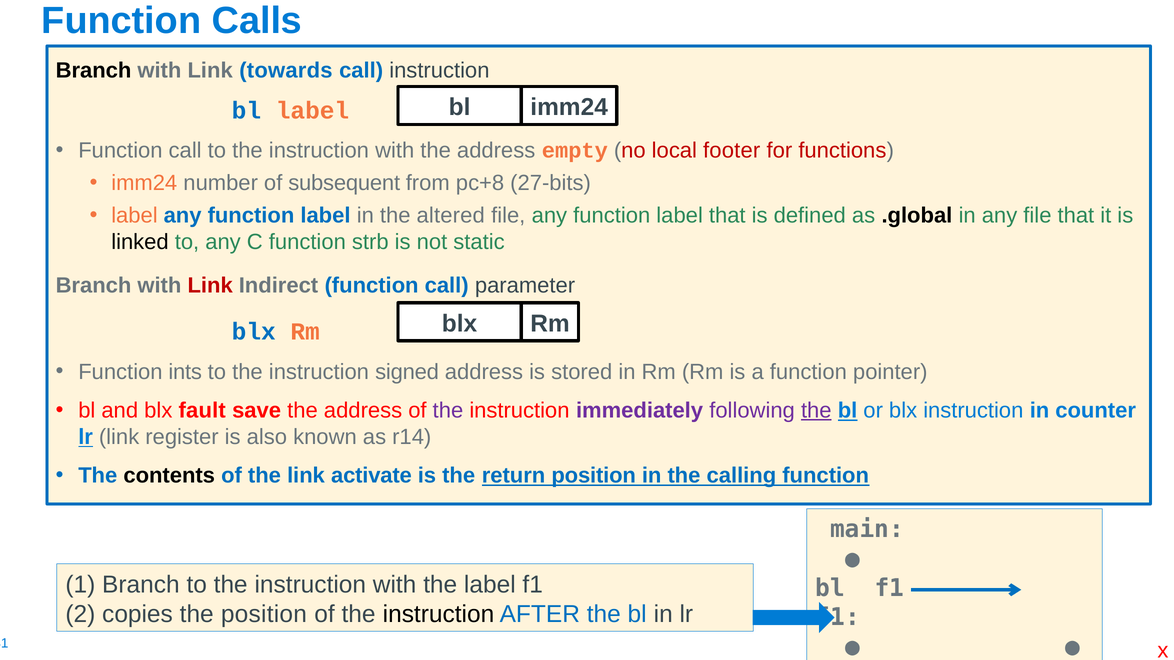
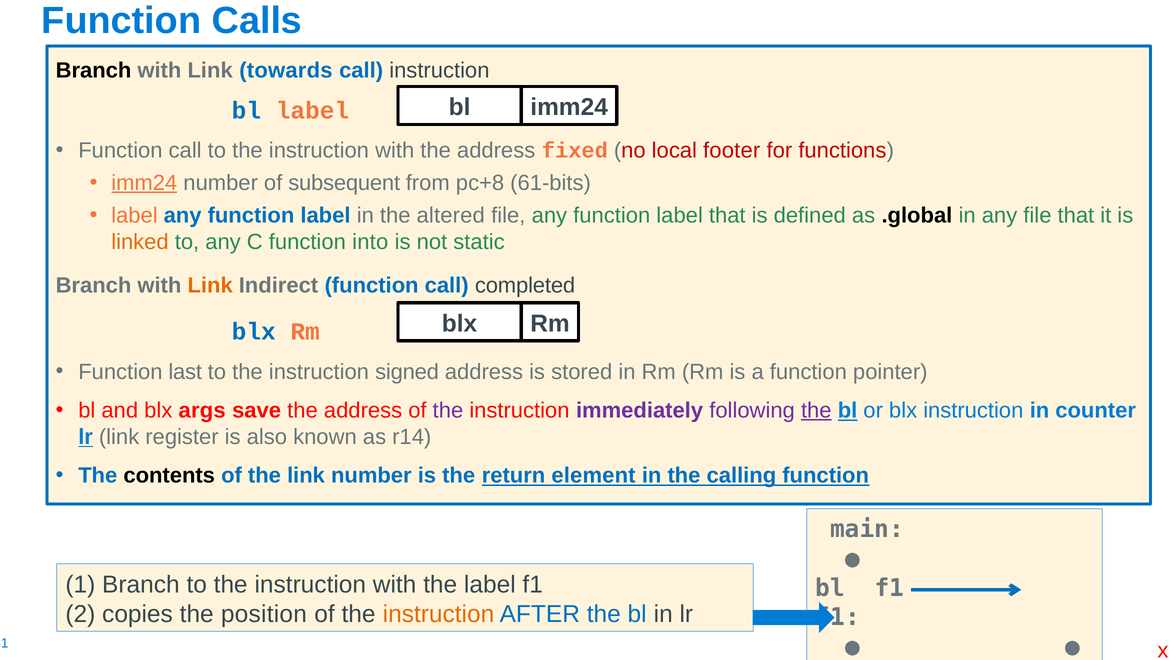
empty: empty -> fixed (575, 151)
imm24 underline: none -> present (144, 183)
27-bits: 27-bits -> 61-bits (551, 183)
linked colour: black -> orange (140, 242)
strb: strb -> into (370, 242)
Link colour: red -> orange (210, 286)
parameter: parameter -> completed (525, 286)
ints: ints -> last (185, 372)
fault: fault -> args (202, 411)
link activate: activate -> number (371, 476)
return position: position -> element (594, 476)
instruction colour: black -> orange (438, 614)
